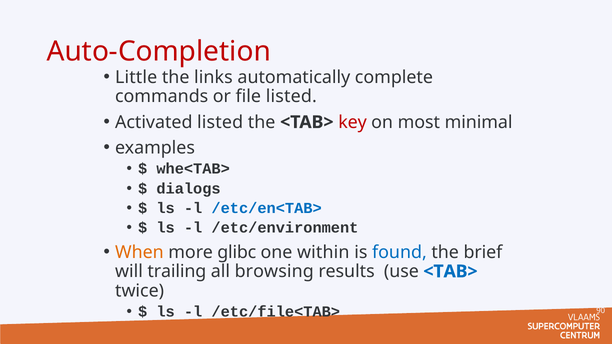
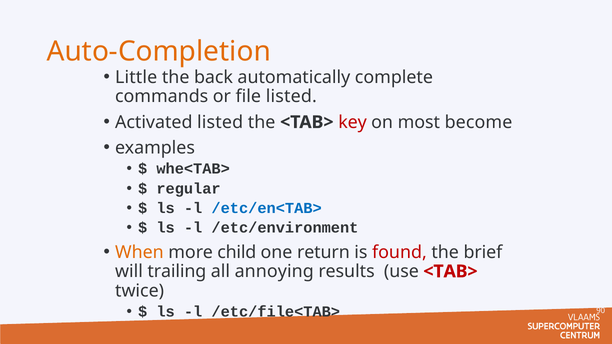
Auto-Completion colour: red -> orange (159, 51)
links: links -> back (213, 77)
minimal: minimal -> become (479, 122)
dialogs: dialogs -> regular (189, 189)
glibc: glibc -> child (237, 252)
within: within -> return (323, 252)
found colour: blue -> red (399, 252)
browsing: browsing -> annoying (274, 272)
<TAB> colour: blue -> red (450, 272)
